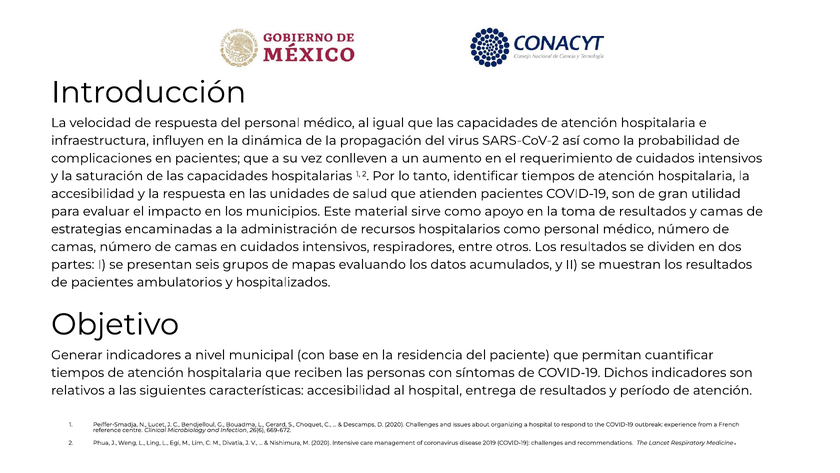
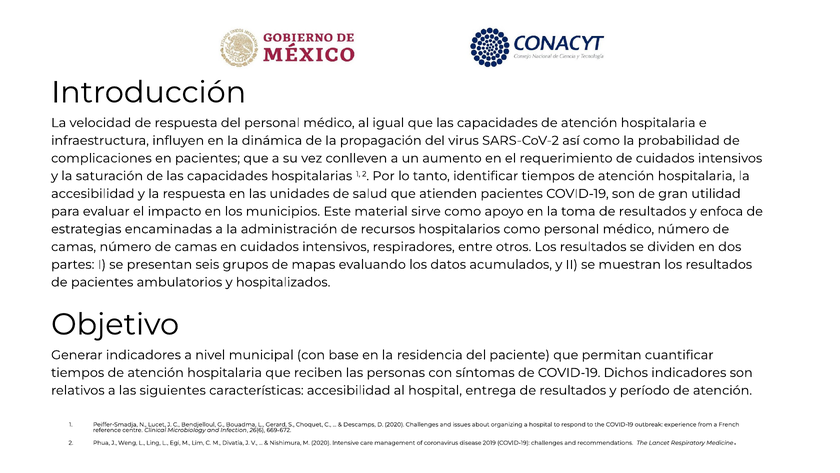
y camas: camas -> enfoca (722, 211)
